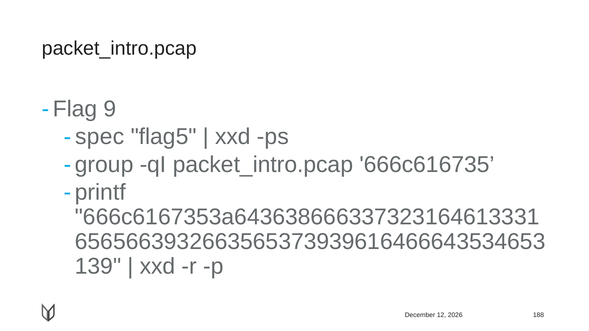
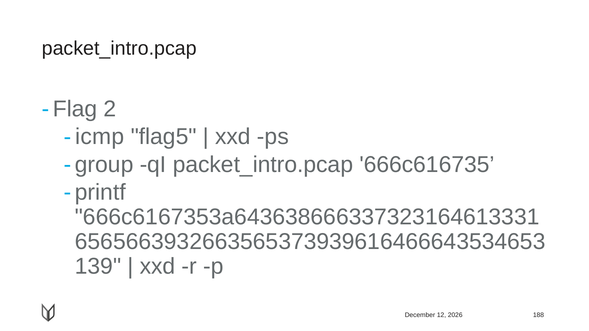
9: 9 -> 2 (110, 109)
spec: spec -> icmp (100, 137)
